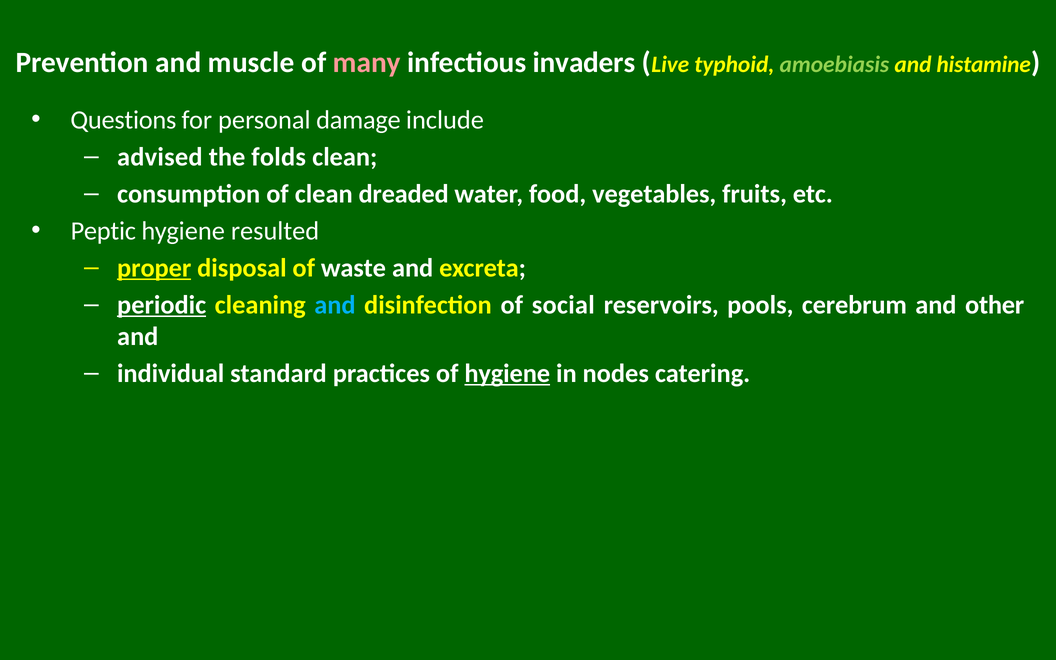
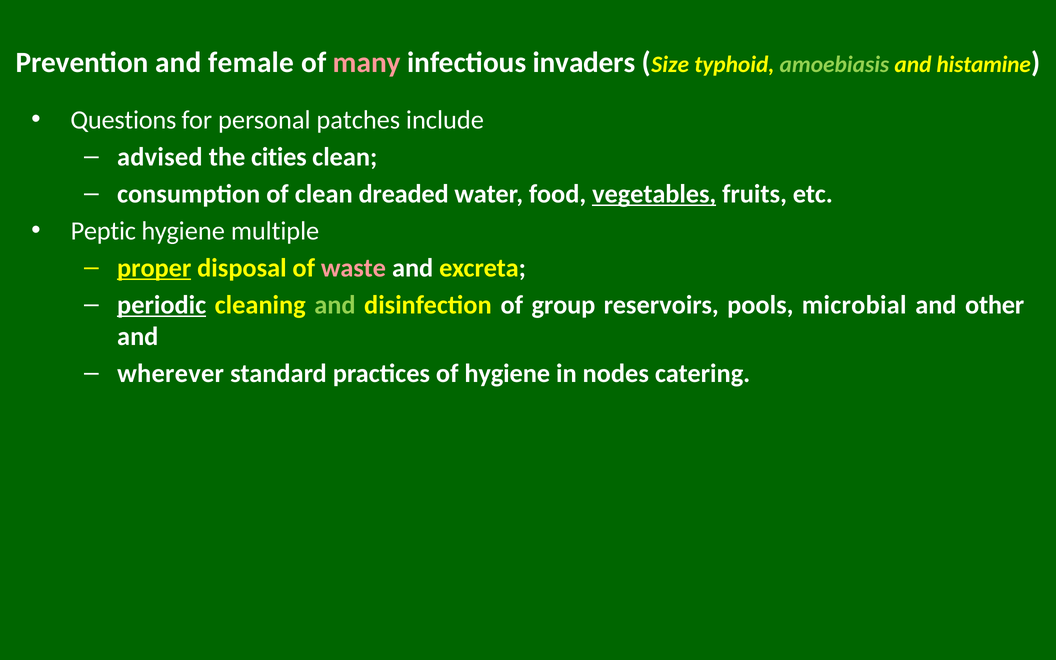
muscle: muscle -> female (251, 63)
Live: Live -> Size (670, 65)
damage: damage -> patches (358, 120)
folds: folds -> cities (279, 157)
vegetables underline: none -> present (654, 194)
resulted: resulted -> multiple (275, 231)
waste colour: white -> pink (353, 268)
and colour: light blue -> light green (335, 305)
social: social -> group (563, 305)
cerebrum: cerebrum -> microbial (854, 305)
individual: individual -> wherever (171, 374)
hygiene underline: present -> none (507, 374)
